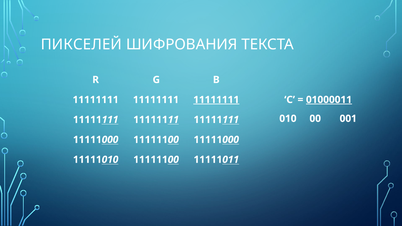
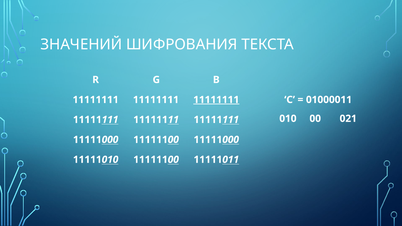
ПИКСЕЛЕЙ: ПИКСЕЛЕЙ -> ЗНАЧЕНИЙ (81, 45)
01000011 underline: present -> none (329, 100)
001: 001 -> 021 (348, 119)
